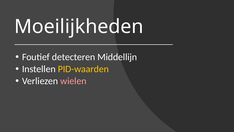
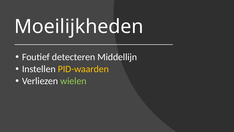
wielen colour: pink -> light green (73, 81)
